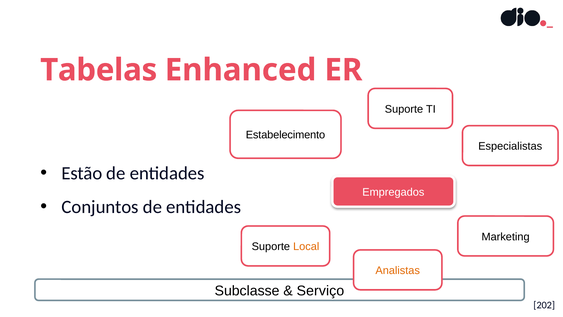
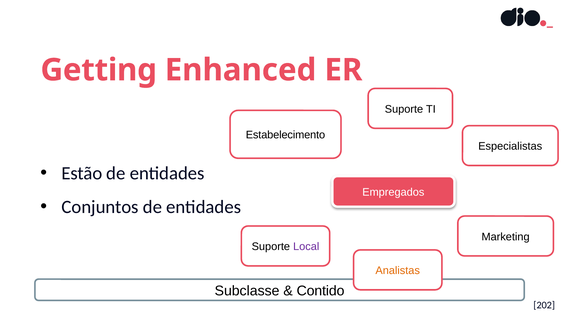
Tabelas: Tabelas -> Getting (99, 70)
Local colour: orange -> purple (306, 246)
Serviço: Serviço -> Contido (321, 290)
